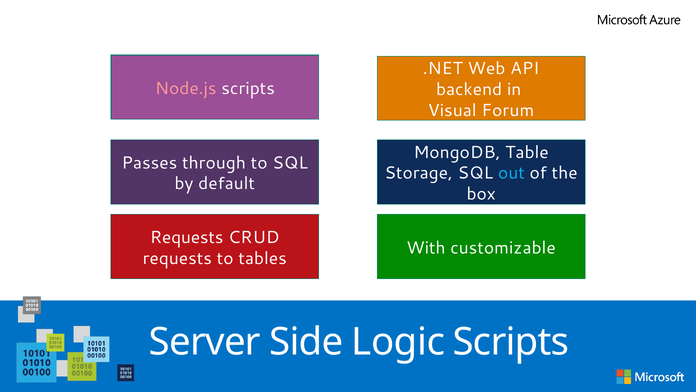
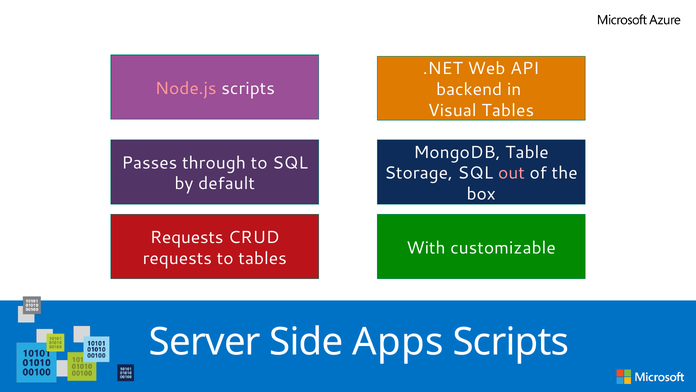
Visual Forum: Forum -> Tables (508, 110)
out colour: light blue -> pink (511, 173)
Logic: Logic -> Apps (398, 341)
